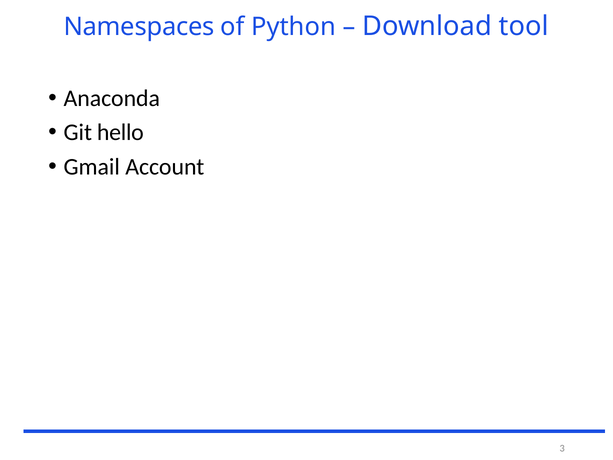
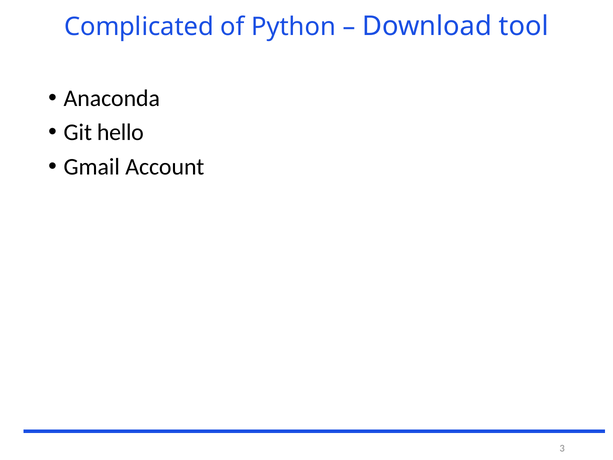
Namespaces: Namespaces -> Complicated (139, 27)
